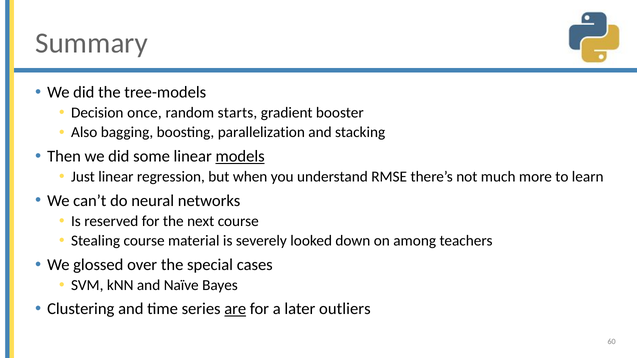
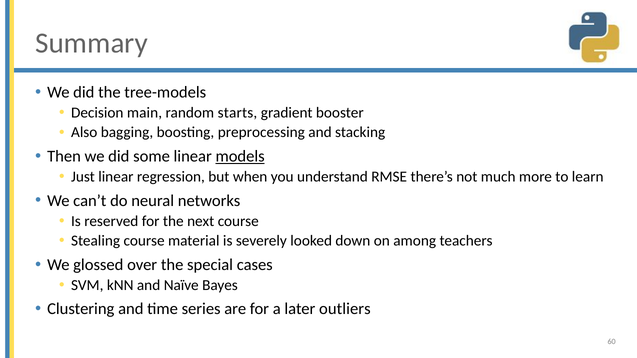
once: once -> main (144, 113)
parallelization: parallelization -> preprocessing (261, 133)
are underline: present -> none (235, 309)
